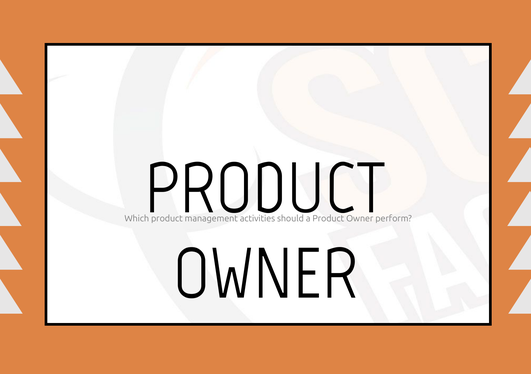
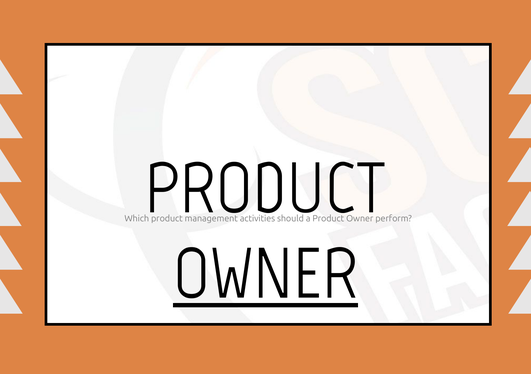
OWNER underline: none -> present (265, 275)
